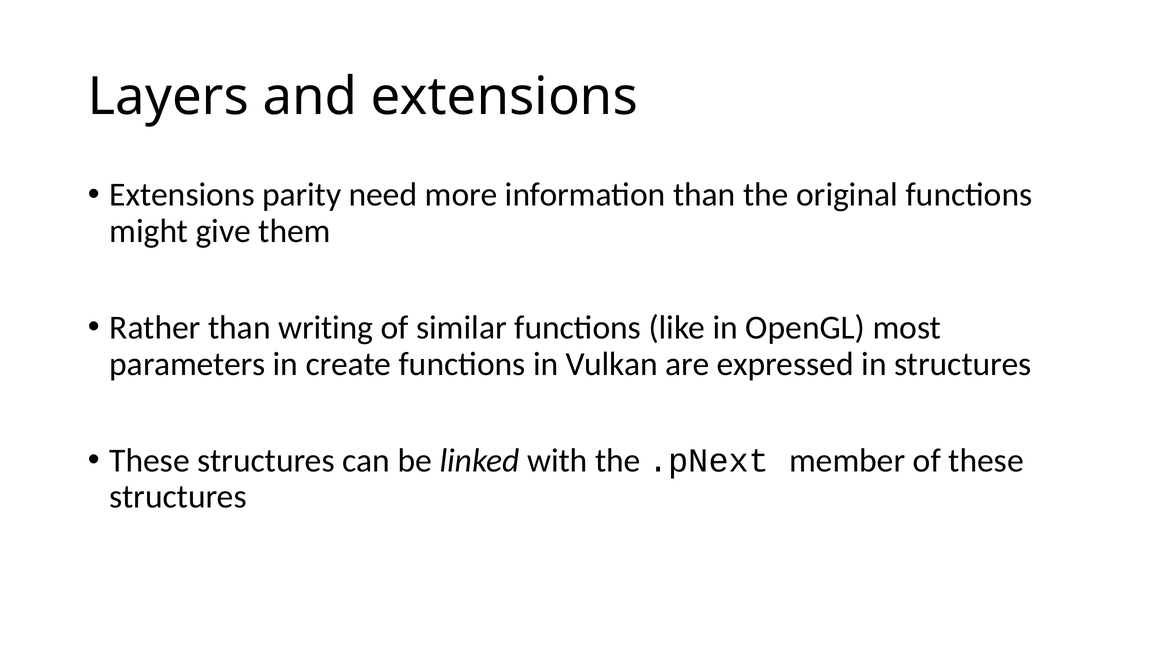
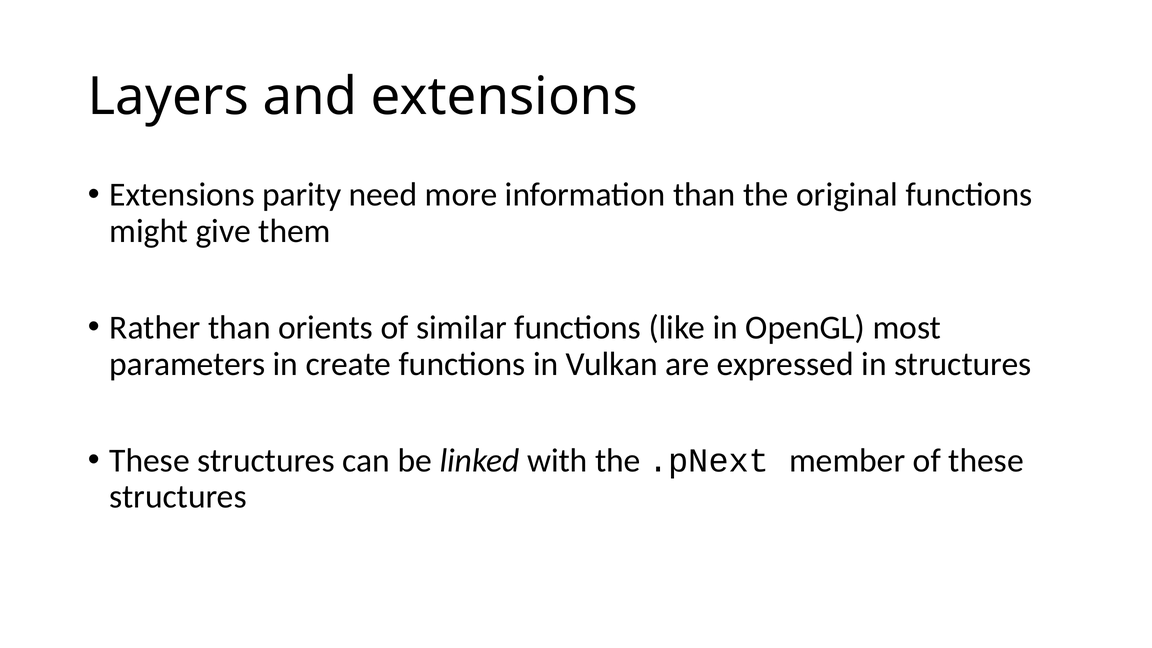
writing: writing -> orients (326, 328)
